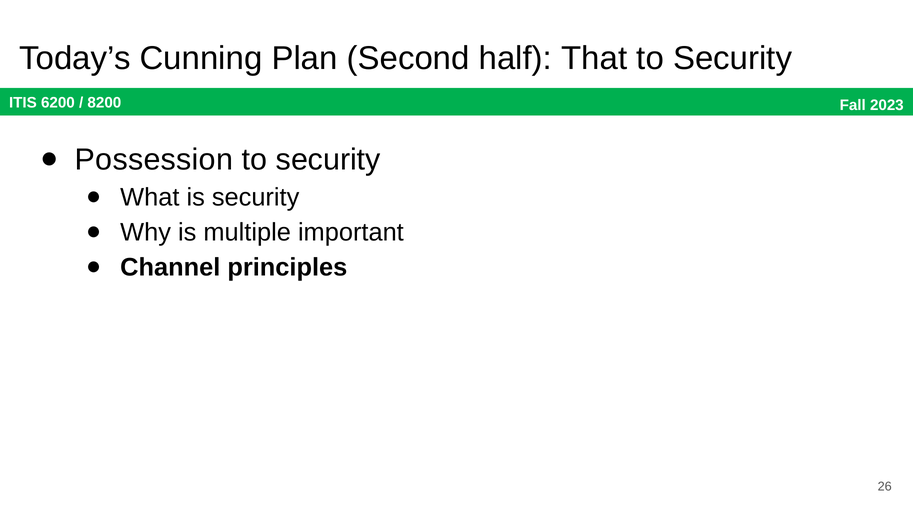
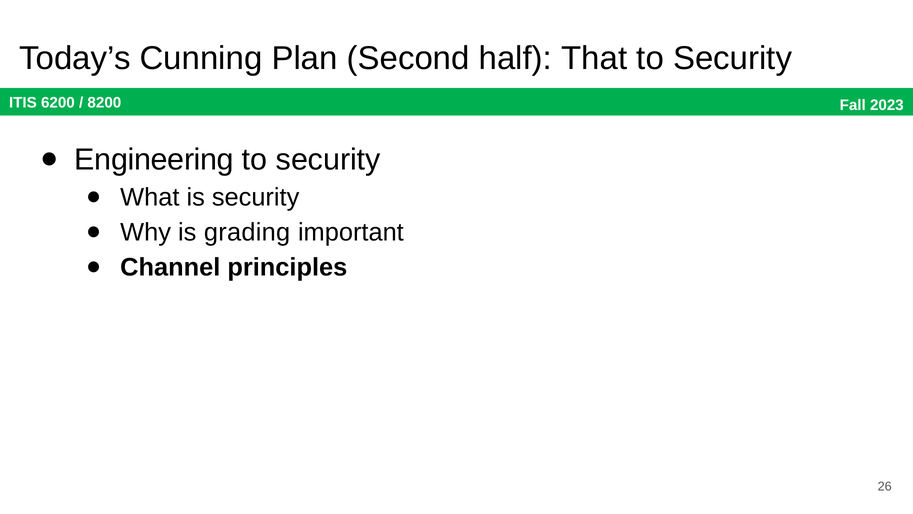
Possession: Possession -> Engineering (154, 159)
multiple: multiple -> grading (247, 232)
